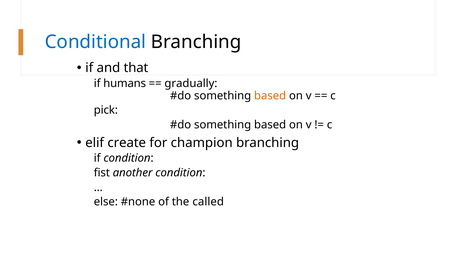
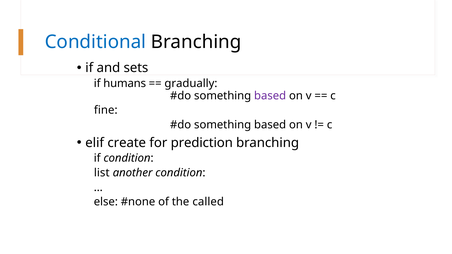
that: that -> sets (136, 68)
based colour: orange -> purple (270, 96)
pick: pick -> fine (106, 110)
champion: champion -> prediction (202, 143)
fist: fist -> list (102, 173)
